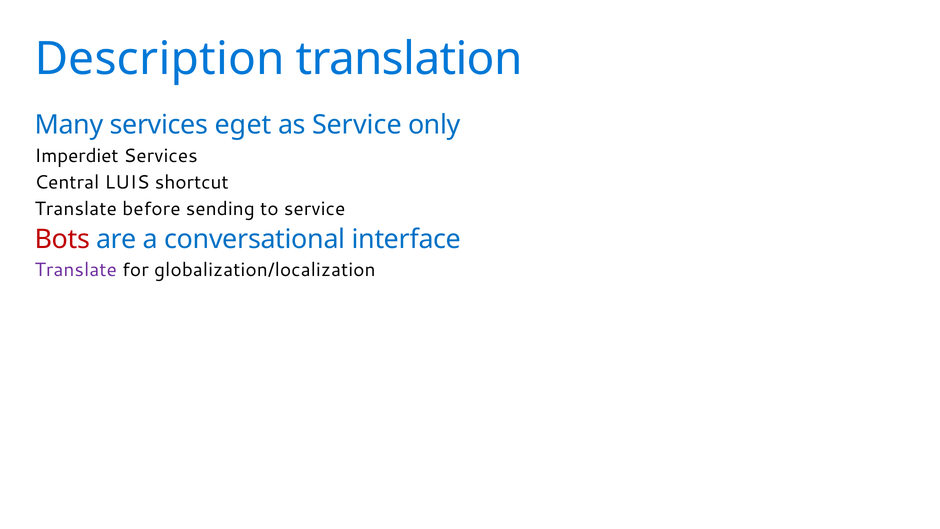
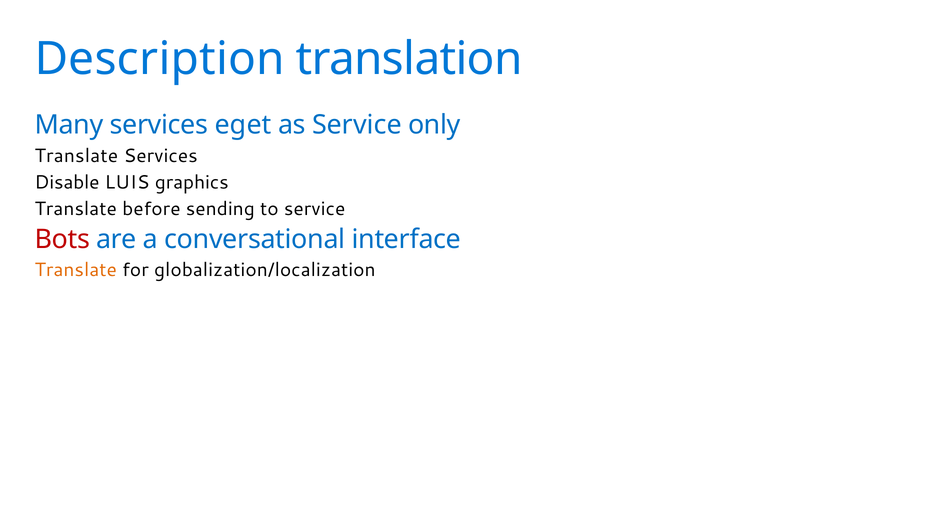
Imperdiet: Imperdiet -> Translate (76, 156)
Central: Central -> Disable (67, 182)
shortcut: shortcut -> graphics (192, 182)
Translate colour: purple -> orange (76, 270)
